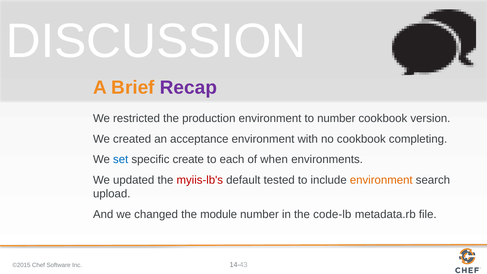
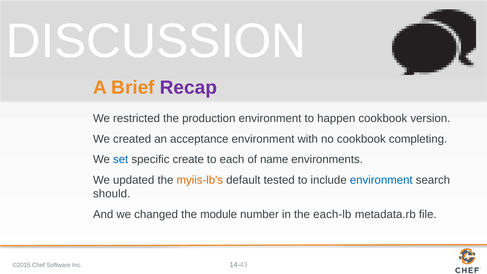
to number: number -> happen (336, 118)
when: when -> name (274, 159)
myiis-lb's colour: red -> orange (200, 180)
environment colour: orange -> blue (381, 180)
upload: upload -> should (112, 194)
code-lb: code-lb -> each-lb (332, 214)
